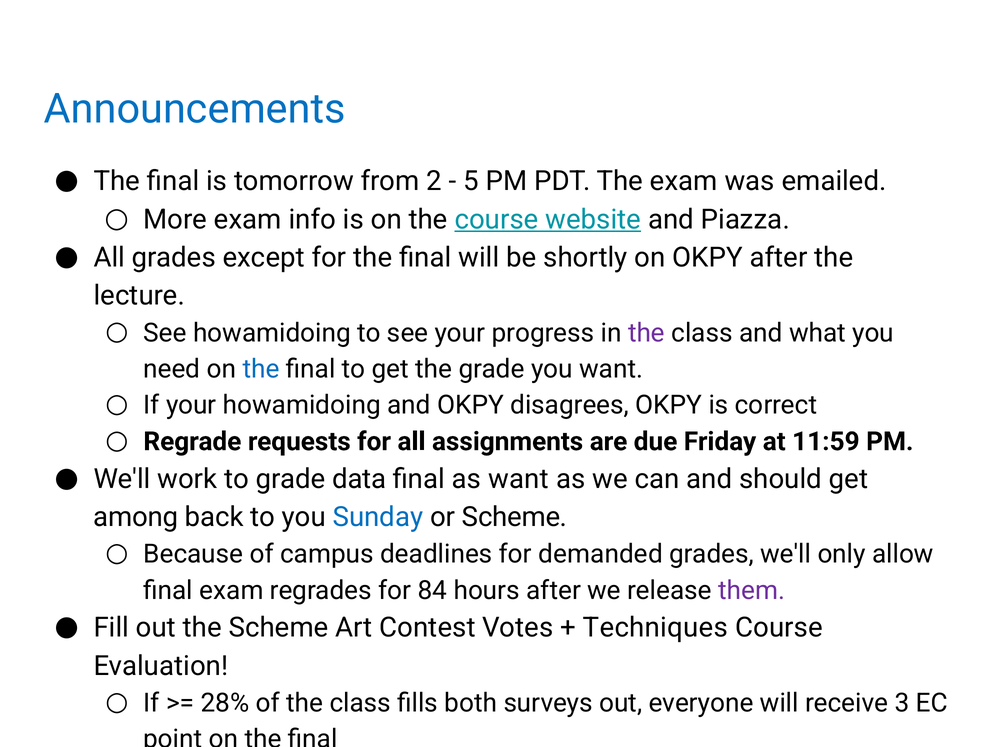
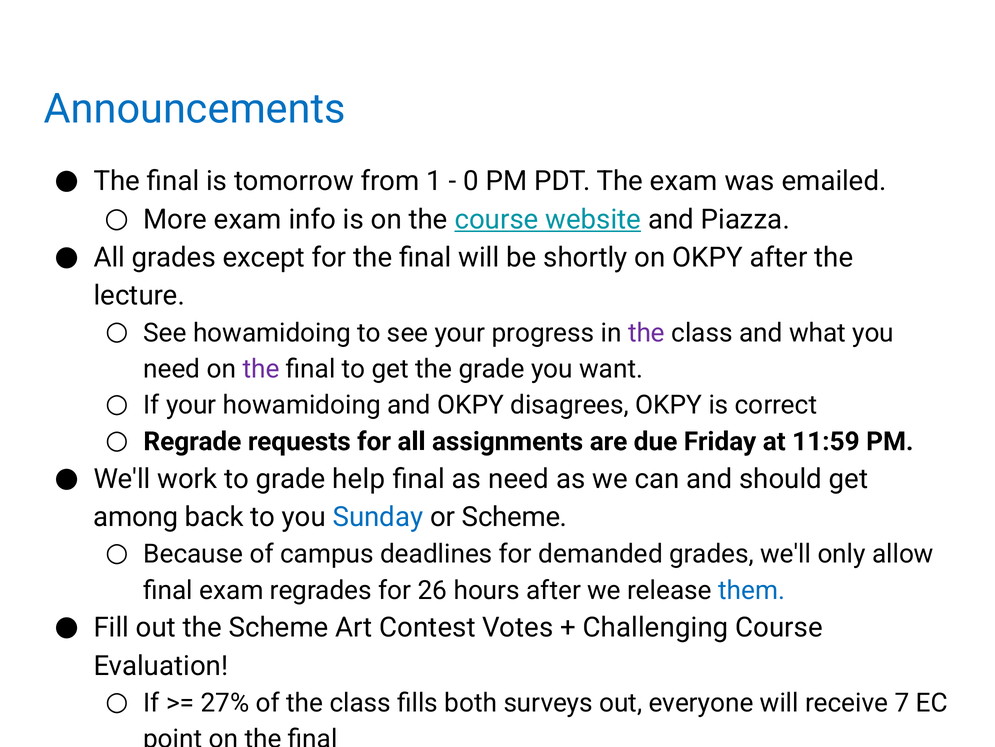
2: 2 -> 1 (434, 181)
5: 5 -> 0 (471, 181)
the colour: blue -> purple (261, 369)
data: data -> help (359, 479)
as want: want -> need (518, 479)
84: 84 -> 26 (432, 590)
them colour: purple -> blue (752, 590)
Techniques: Techniques -> Challenging (656, 627)
28%: 28% -> 27% (225, 702)
3: 3 -> 7 (902, 702)
